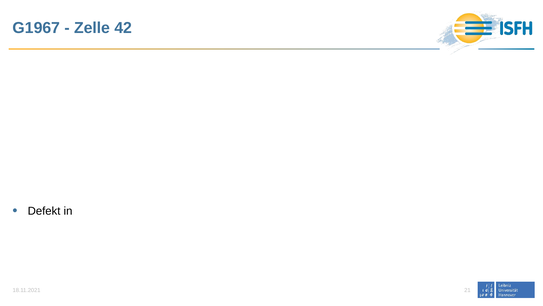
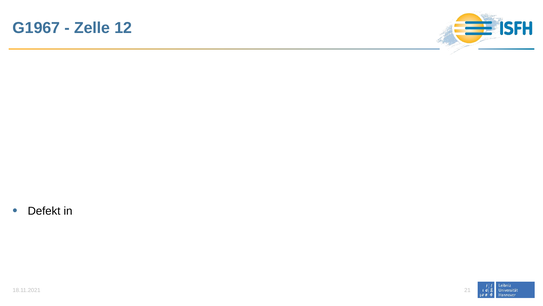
42: 42 -> 12 (123, 28)
